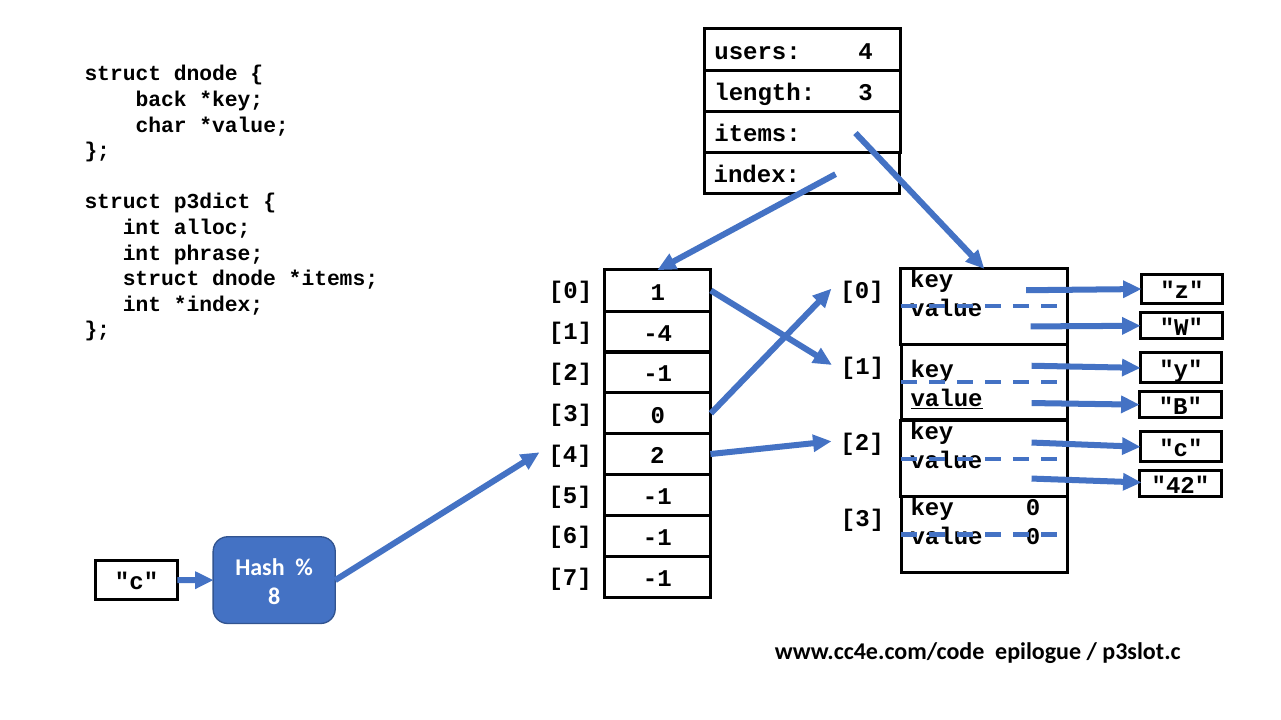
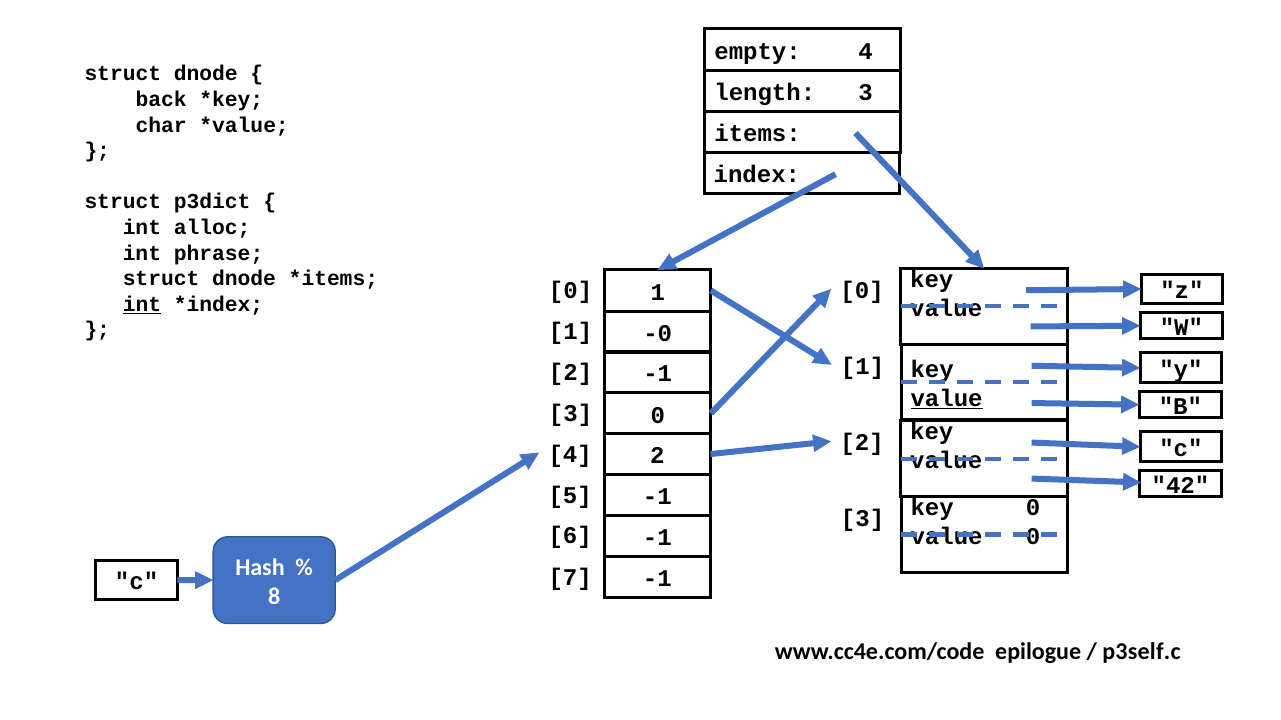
users: users -> empty (758, 51)
int underline: none -> present (142, 304)
-4: -4 -> -0 (658, 334)
p3slot.c: p3slot.c -> p3self.c (1141, 652)
